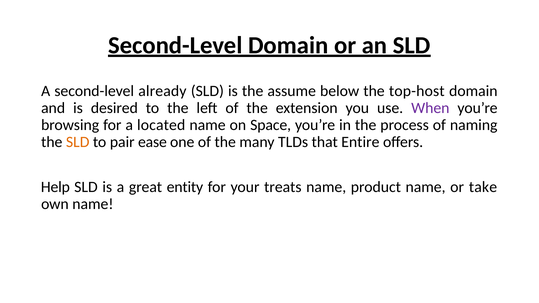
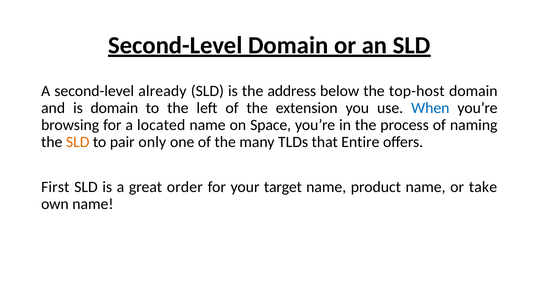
assume: assume -> address (292, 91)
is desired: desired -> domain (114, 108)
When colour: purple -> blue (430, 108)
ease: ease -> only (152, 142)
Help: Help -> First (55, 187)
entity: entity -> order (185, 187)
treats: treats -> target (283, 187)
